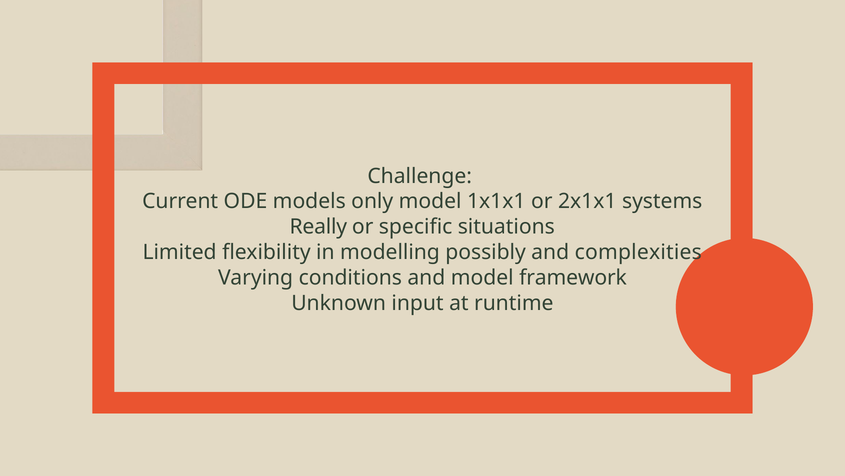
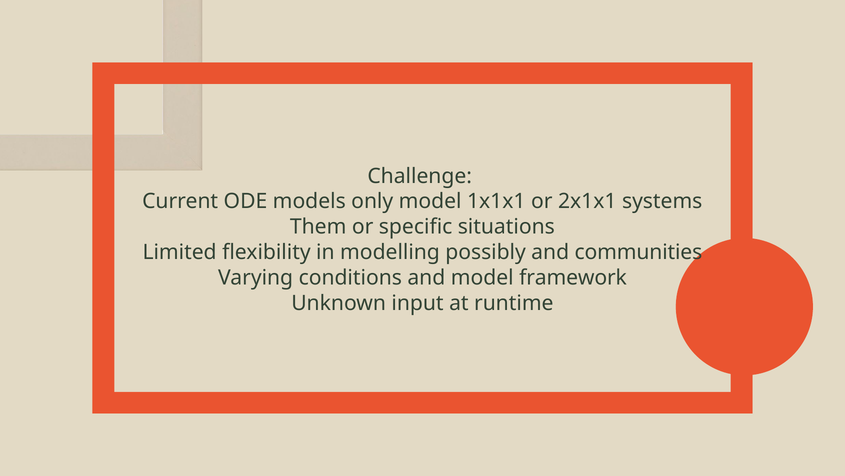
Really: Really -> Them (318, 227)
complexities: complexities -> communities (638, 252)
